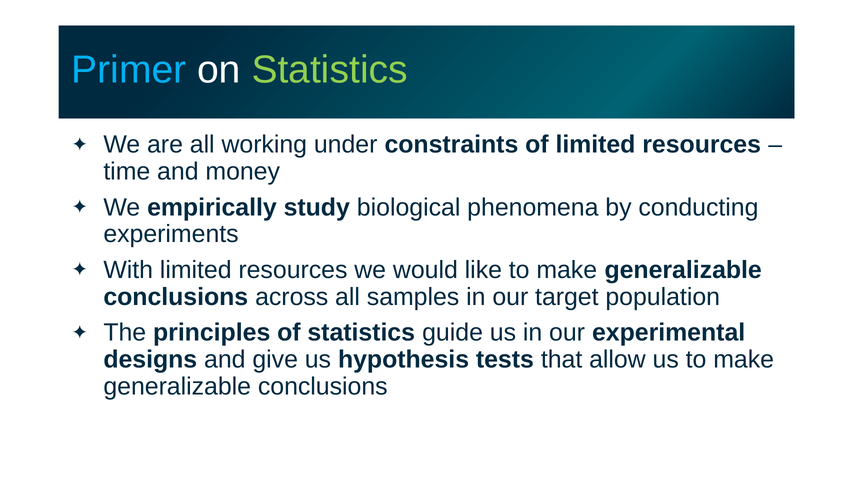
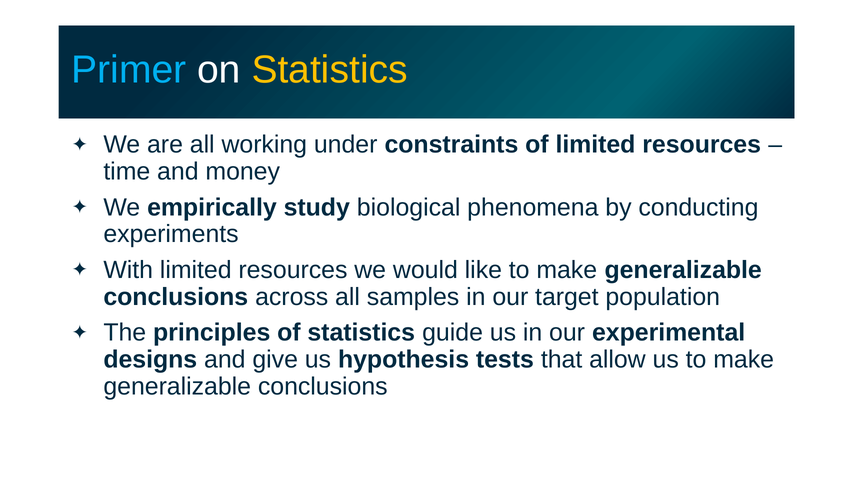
Statistics colour: light green -> yellow (330, 70)
